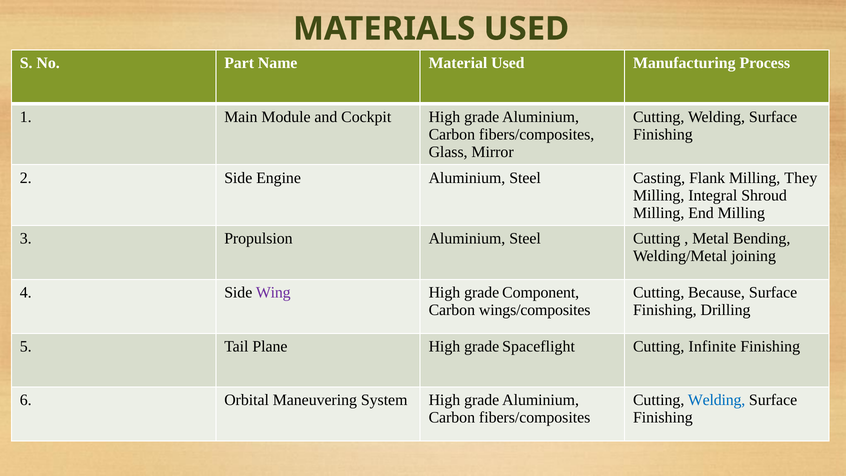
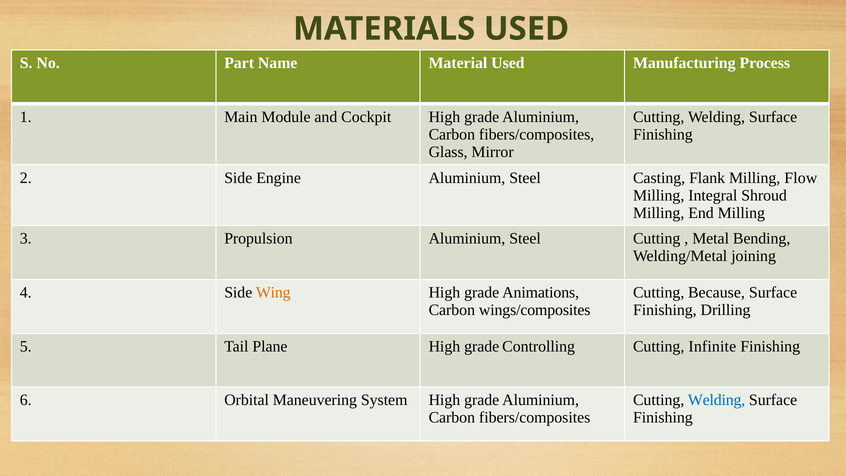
They: They -> Flow (801, 178)
Wing colour: purple -> orange (273, 293)
Component: Component -> Animations (541, 293)
Spaceflight: Spaceflight -> Controlling (539, 346)
